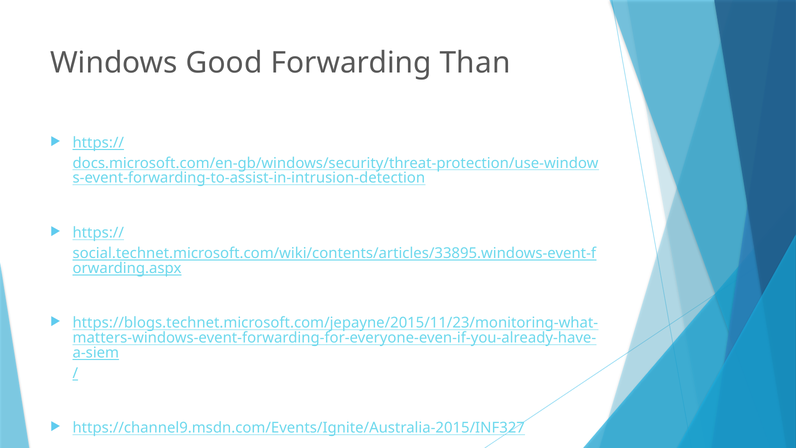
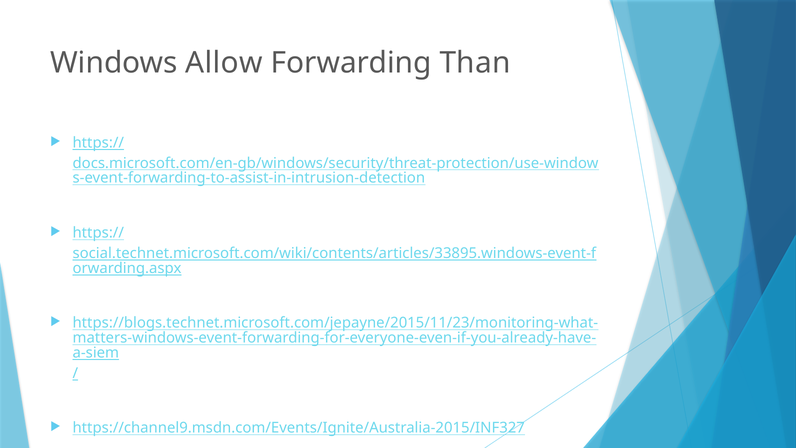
Good: Good -> Allow (224, 63)
